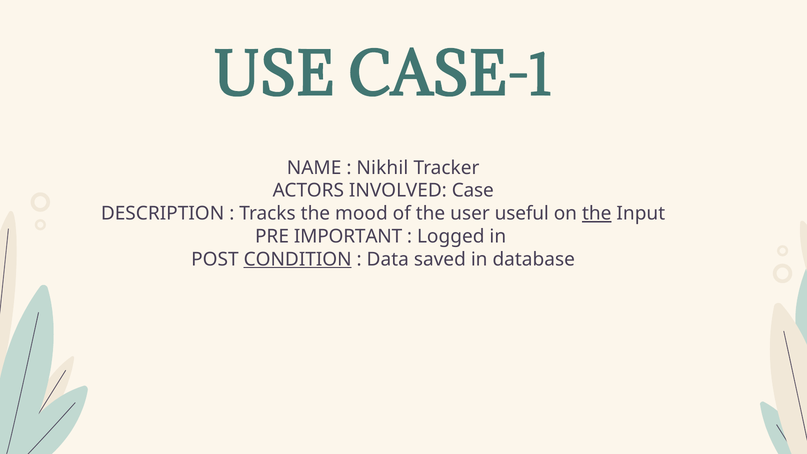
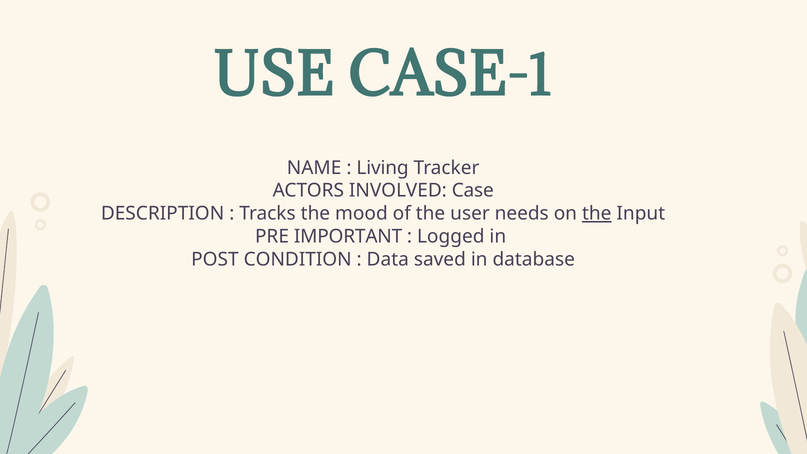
Nikhil: Nikhil -> Living (383, 168)
useful: useful -> needs (522, 214)
CONDITION underline: present -> none (298, 259)
